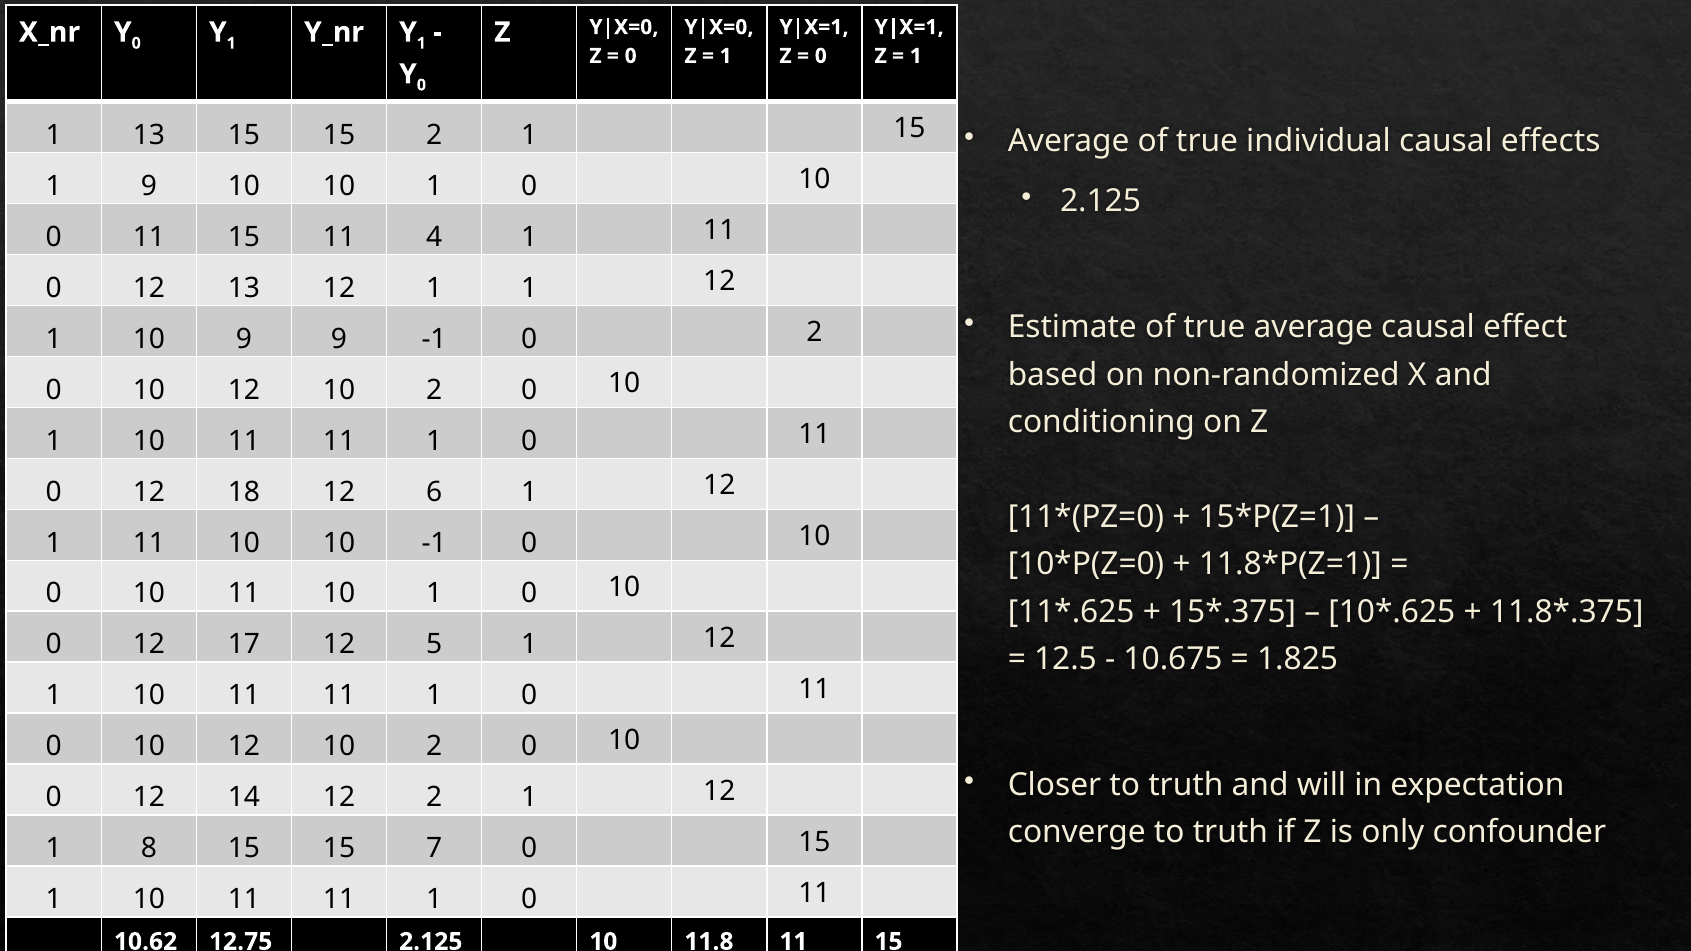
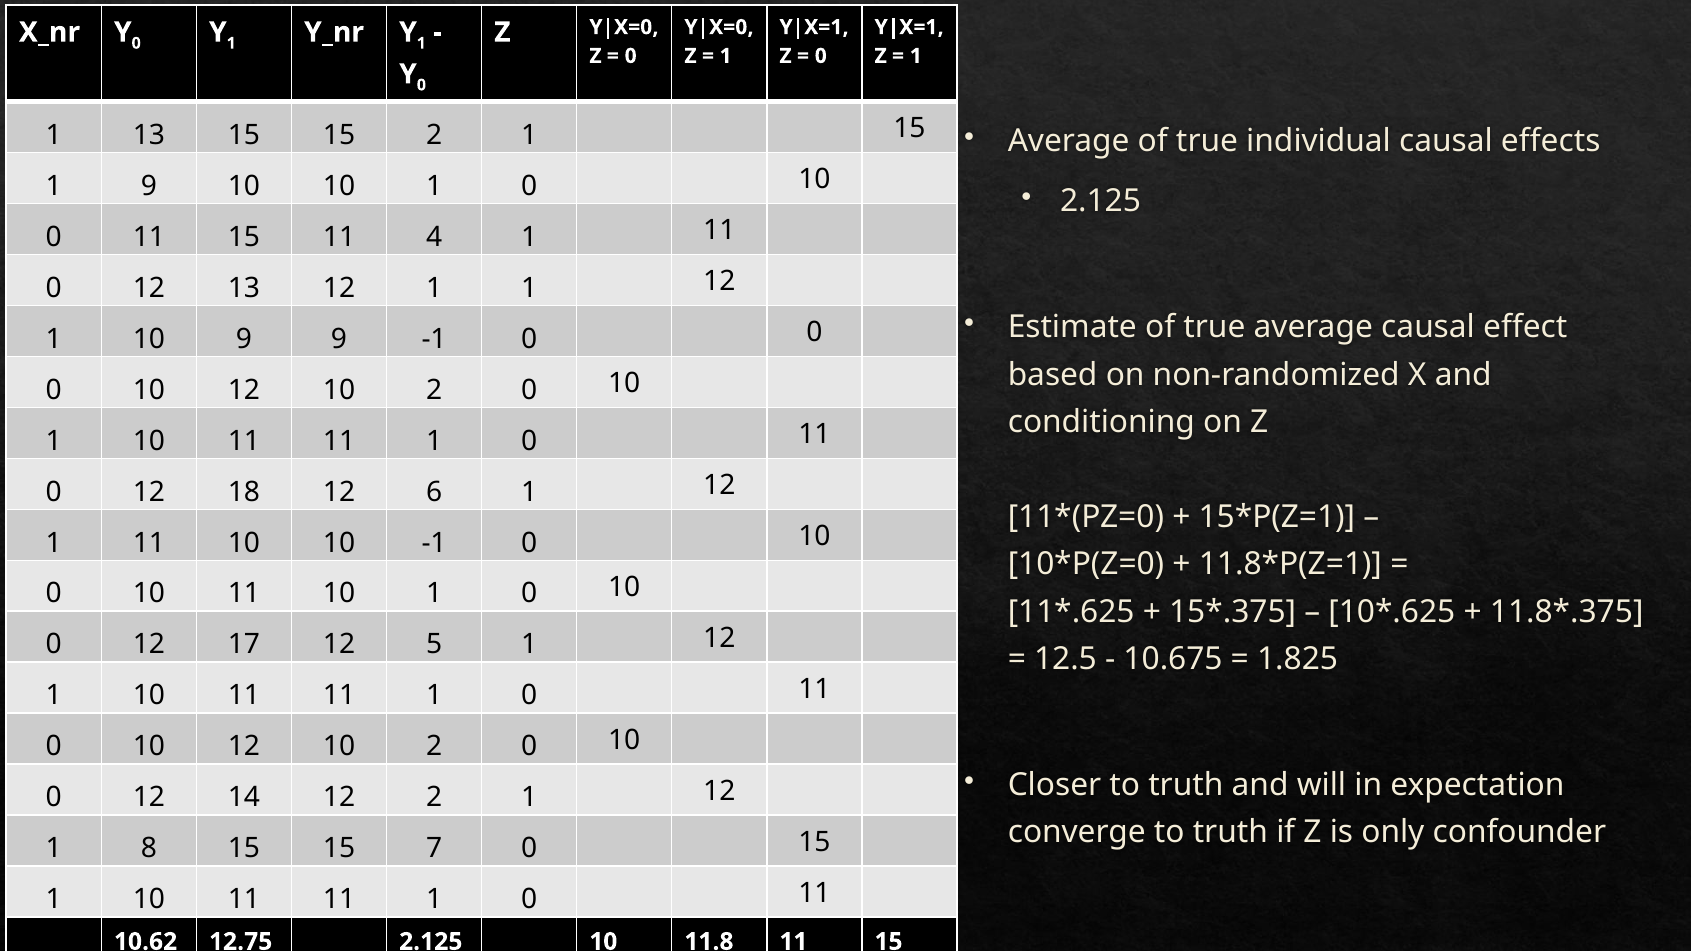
2: 2 -> 0 (814, 333)
